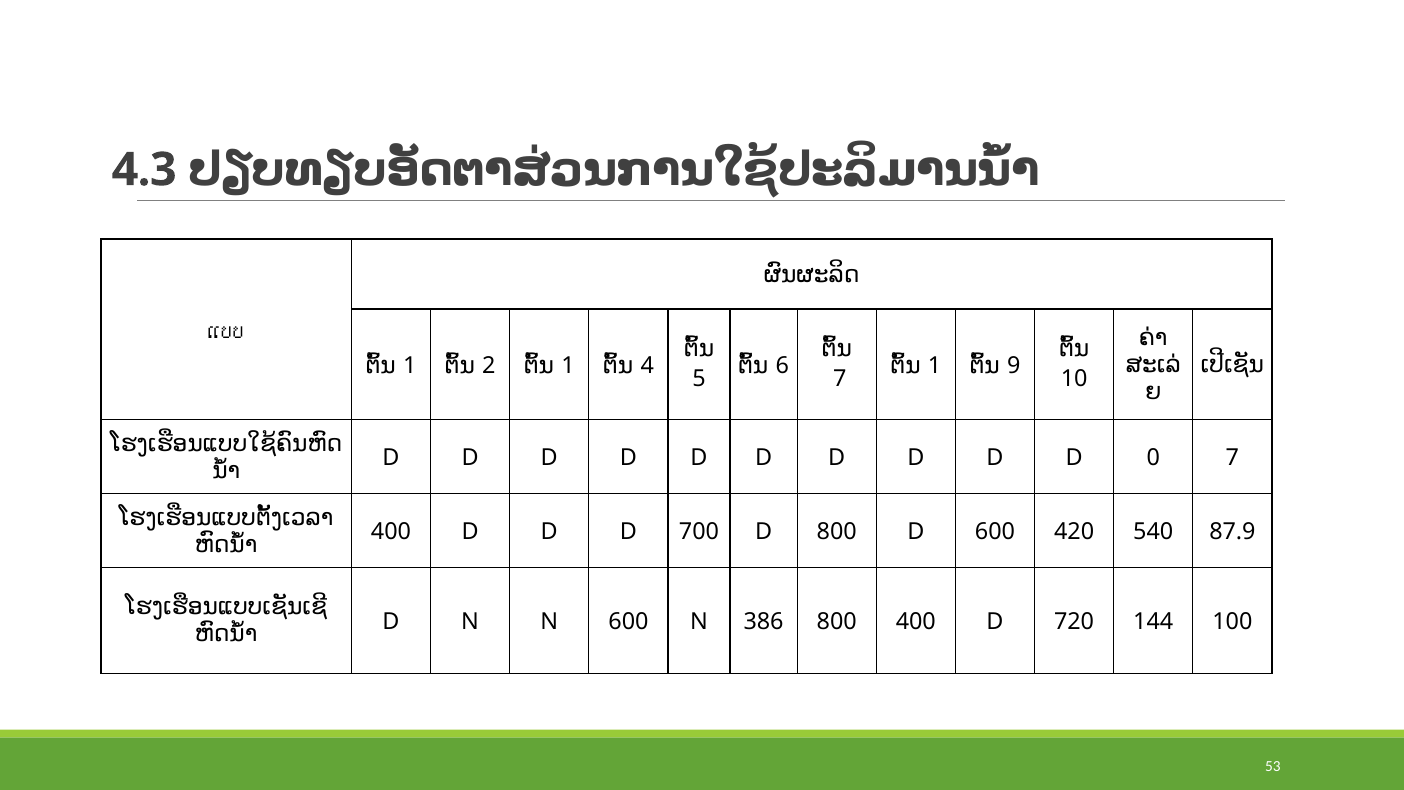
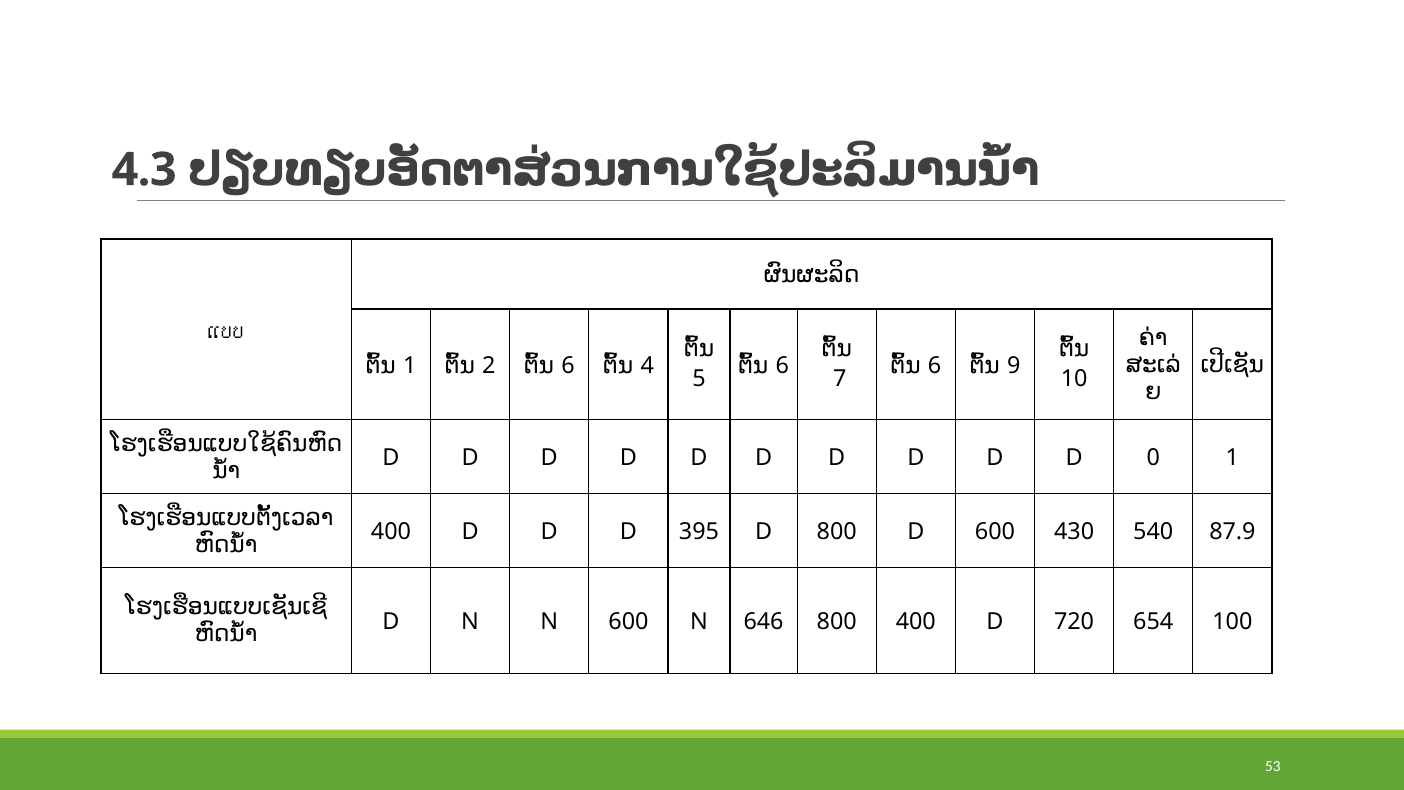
1: 1 -> 6 (568, 366)
1: 1 -> 6 (935, 366)
0 7: 7 -> 1 (1232, 458)
700: 700 -> 395 (699, 532)
420: 420 -> 430 (1074, 532)
386: 386 -> 646 (764, 621)
144: 144 -> 654 (1153, 621)
